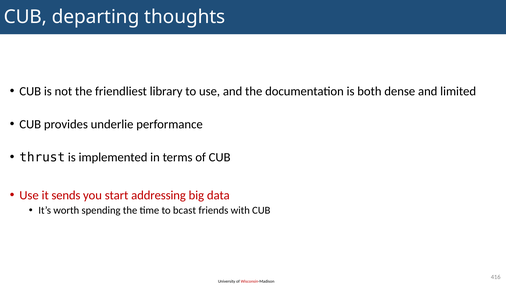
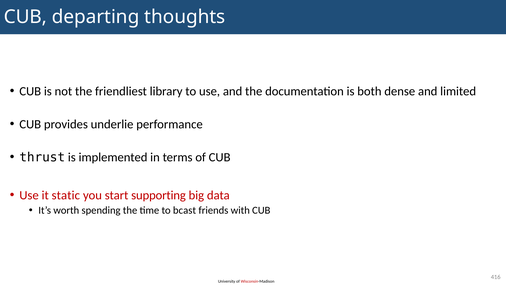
sends: sends -> static (66, 195)
addressing: addressing -> supporting (159, 195)
